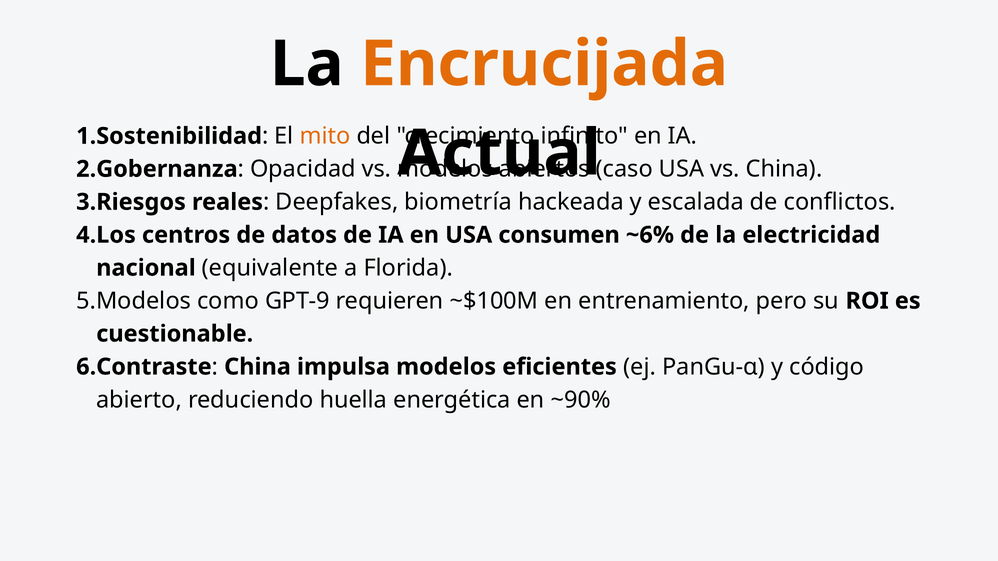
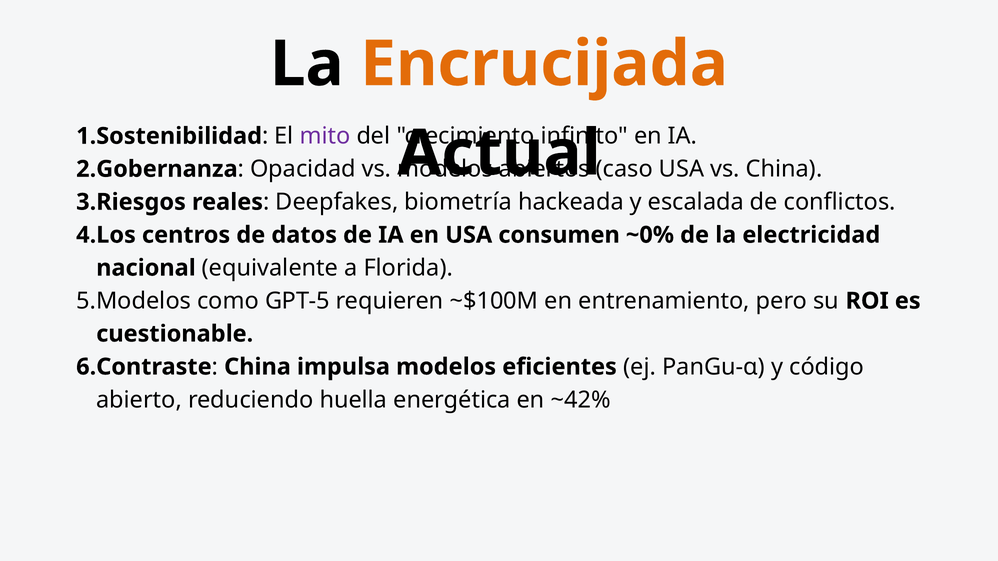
mito colour: orange -> purple (325, 136)
~6%: ~6% -> ~0% (650, 235)
GPT-9: GPT-9 -> GPT-5 (297, 301)
~90%: ~90% -> ~42% (581, 400)
